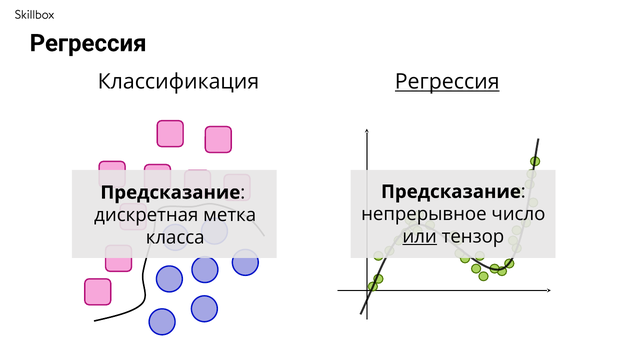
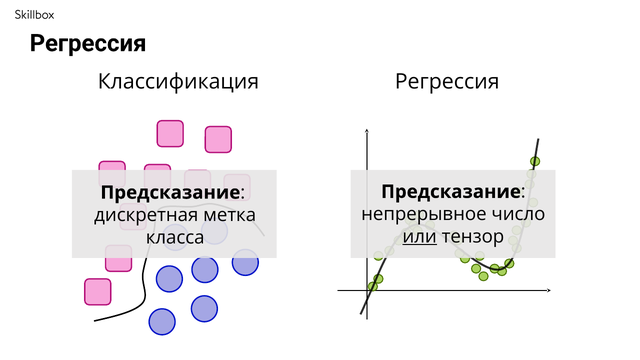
Регрессия underline: present -> none (447, 82)
